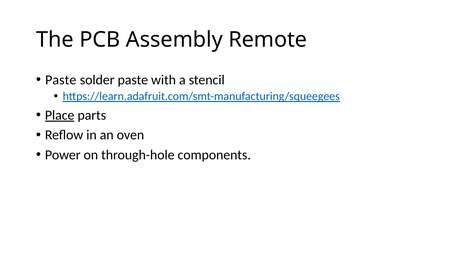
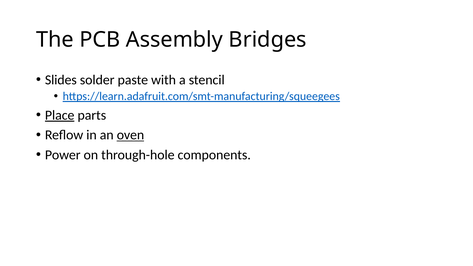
Remote: Remote -> Bridges (268, 40)
Paste: Paste -> Slides (61, 80)
oven underline: none -> present (130, 135)
